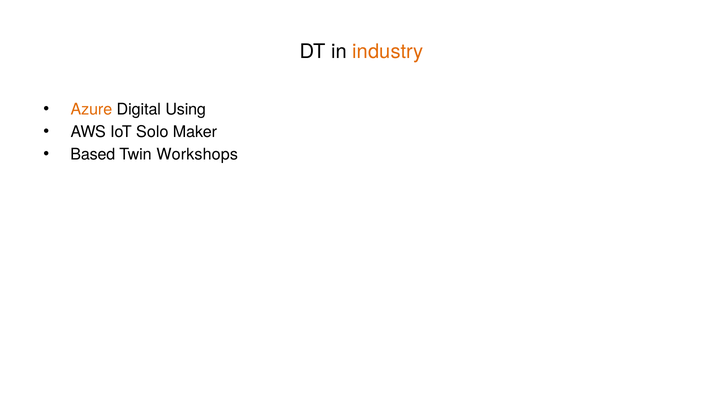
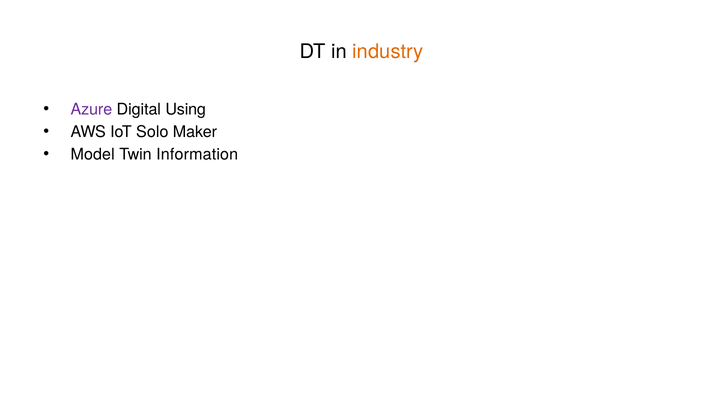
Azure colour: orange -> purple (91, 109)
Based: Based -> Model (93, 154)
Workshops: Workshops -> Information (197, 154)
